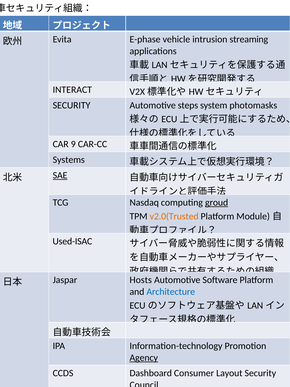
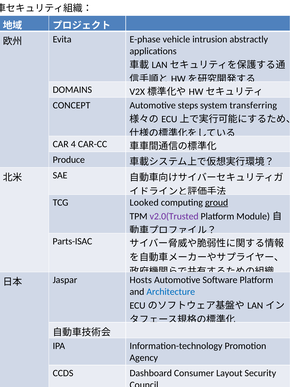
streaming: streaming -> abstractly (249, 39)
INTERACT: INTERACT -> DOMAINS (72, 90)
SECURITY: SECURITY -> CONCEPT (72, 105)
photomasks: photomasks -> transferring (253, 105)
9: 9 -> 4 (73, 144)
Systems: Systems -> Produce (69, 160)
SAE underline: present -> none (60, 175)
Nasdaq: Nasdaq -> Looked (144, 202)
v2.0(Trusted colour: orange -> purple (174, 216)
Used-ISAC: Used-ISAC -> Parts-ISAC (72, 241)
Agency underline: present -> none (144, 357)
